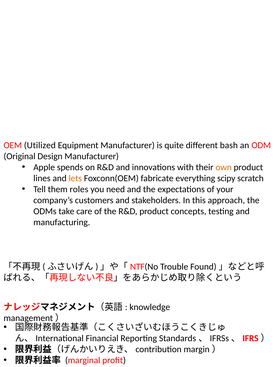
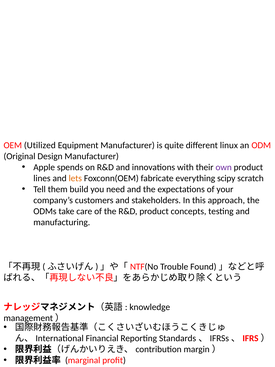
bash: bash -> linux (229, 145)
own colour: orange -> purple (224, 167)
roles: roles -> build (79, 189)
